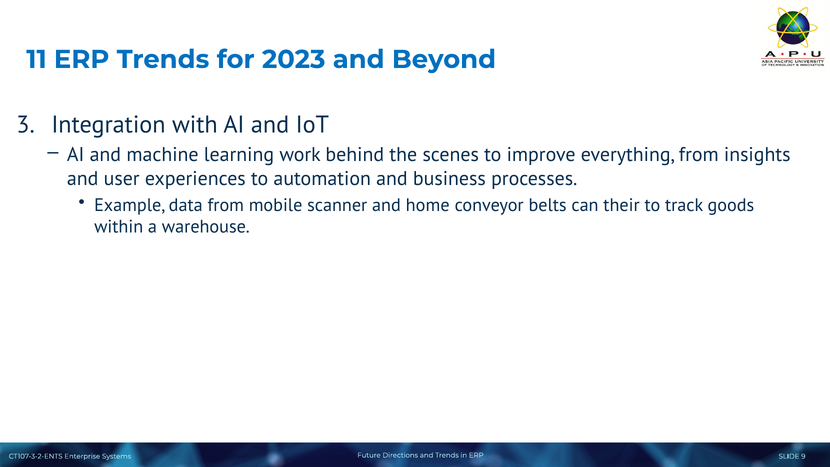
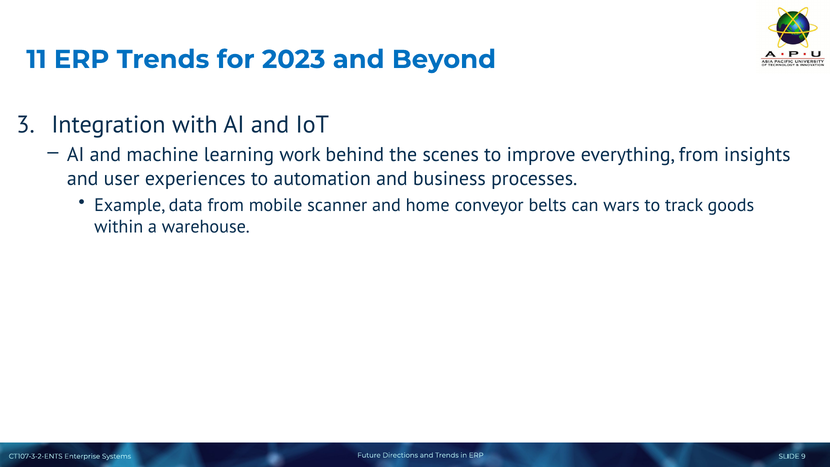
their: their -> wars (622, 205)
